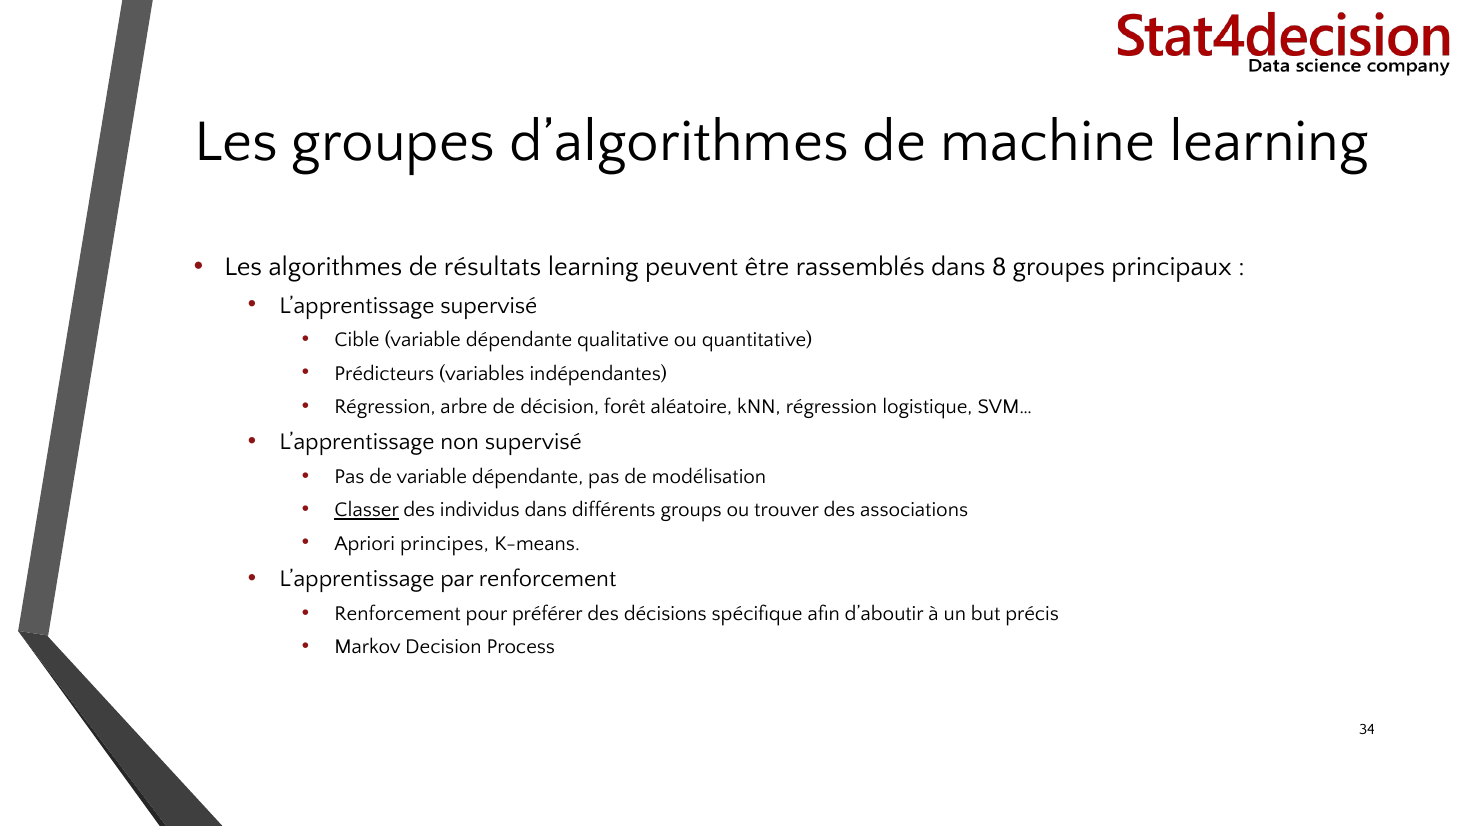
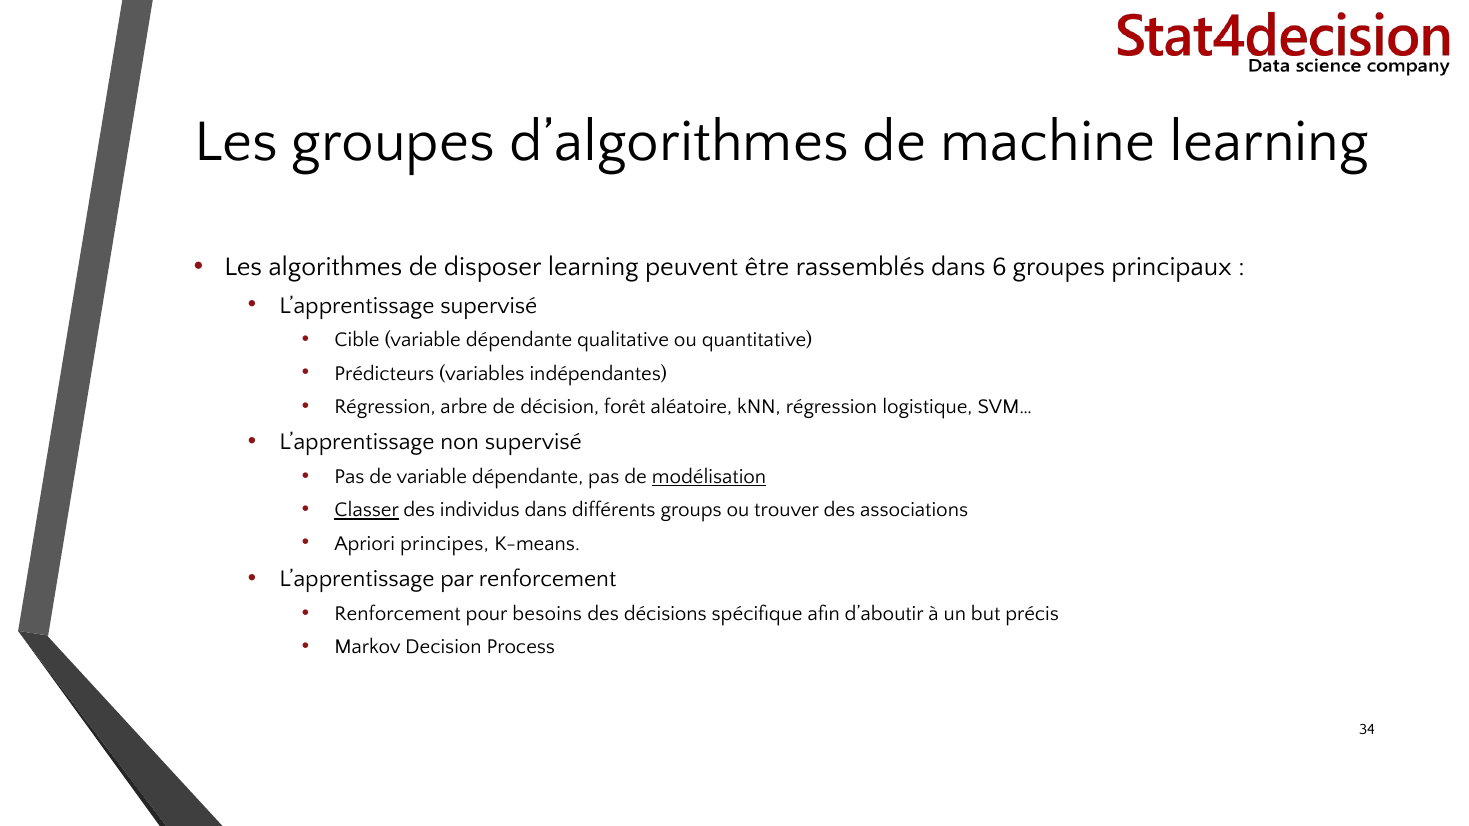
résultats: résultats -> disposer (493, 267)
8: 8 -> 6 (999, 267)
modélisation underline: none -> present (709, 477)
préférer: préférer -> besoins (547, 614)
